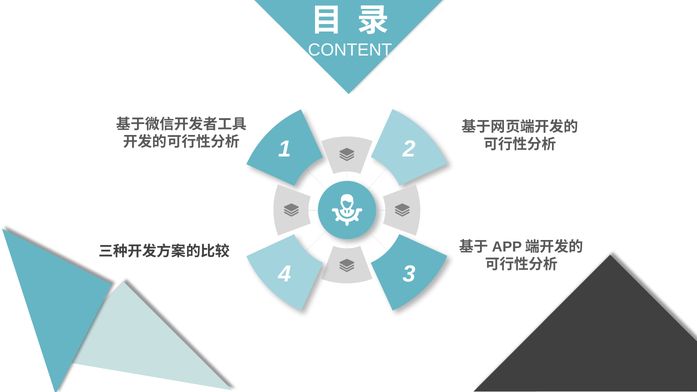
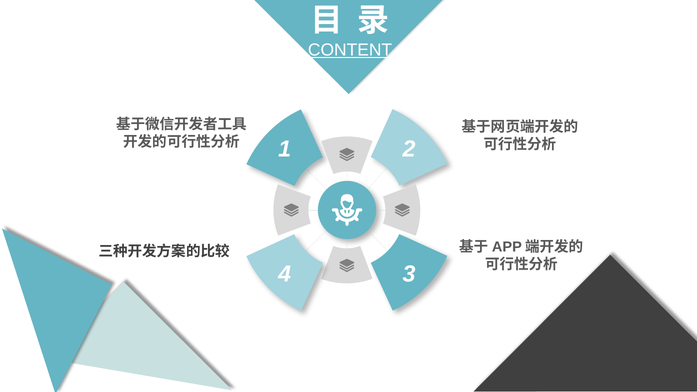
CONTENT underline: none -> present (350, 50)
